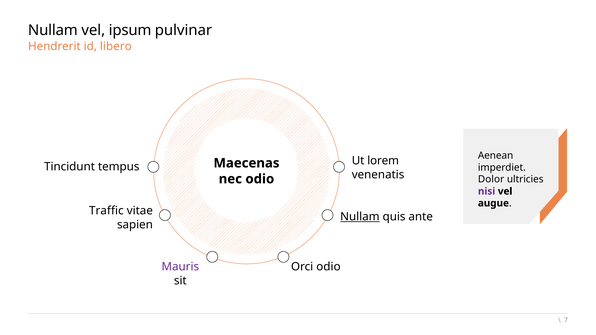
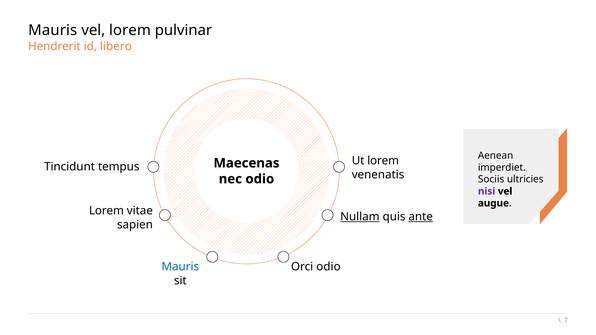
Nullam: Nullam -> Mauris (53, 30)
vel ipsum: ipsum -> lorem (130, 30)
Dolor: Dolor -> Sociis (491, 179)
Traffic: Traffic -> Lorem (106, 211)
ante underline: none -> present (421, 217)
Mauris colour: purple -> blue (180, 267)
